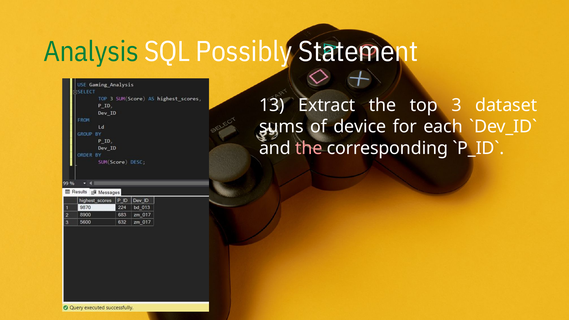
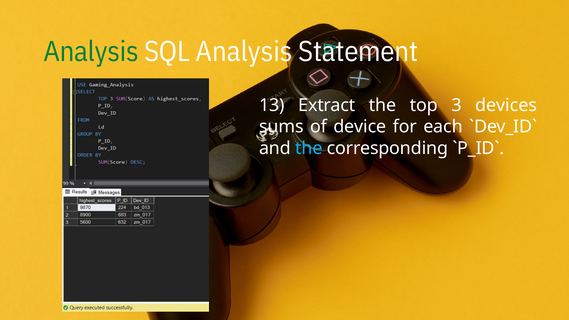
SQL Possibly: Possibly -> Analysis (244, 52)
dataset: dataset -> devices (506, 105)
the colour: pink -> light blue (309, 148)
